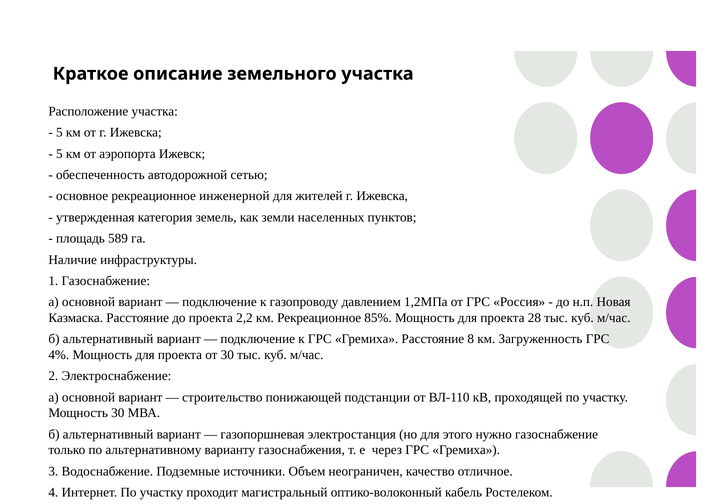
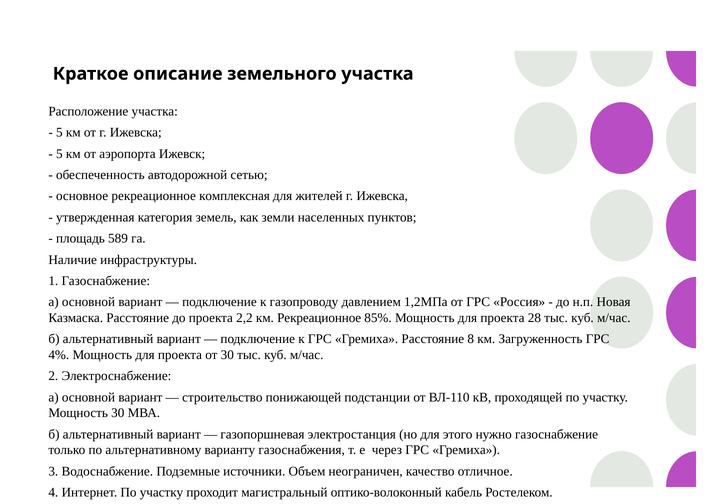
инженерной: инженерной -> комплексная (235, 196)
